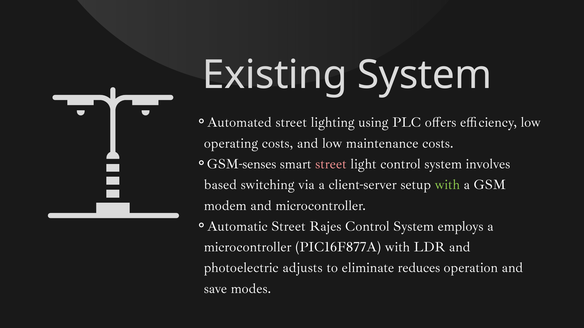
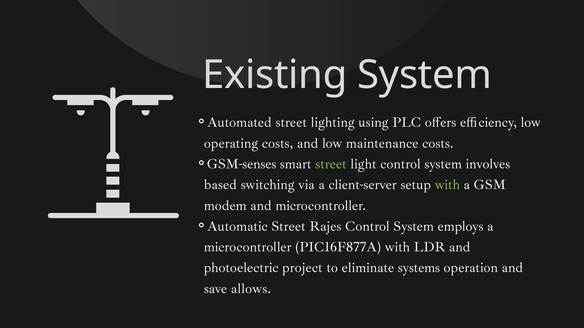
street colour: pink -> light green (331, 164)
adjusts: adjusts -> project (302, 268)
reduces: reduces -> systems (419, 268)
modes: modes -> allows (251, 289)
